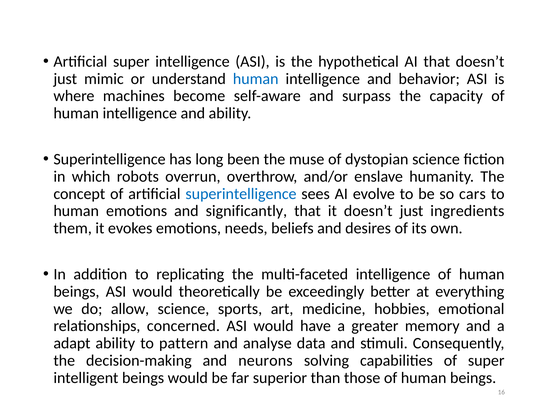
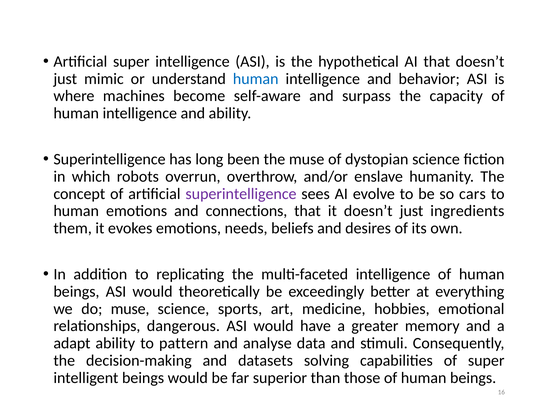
superintelligence colour: blue -> purple (241, 194)
significantly: significantly -> connections (246, 211)
do allow: allow -> muse (130, 309)
concerned: concerned -> dangerous (183, 326)
neurons: neurons -> datasets (266, 361)
